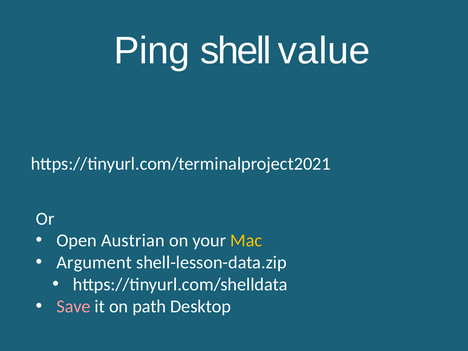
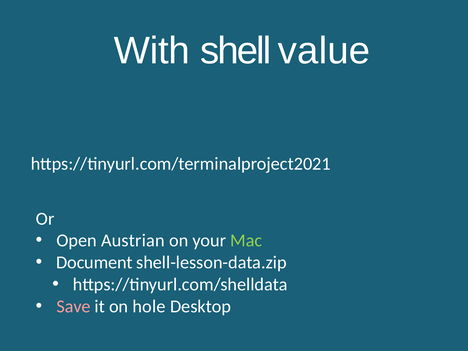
Ping: Ping -> With (152, 51)
Mac colour: yellow -> light green (246, 241)
Argument: Argument -> Document (94, 263)
path: path -> hole (149, 306)
